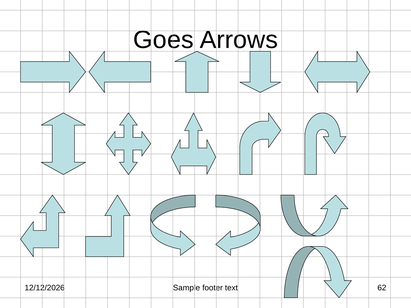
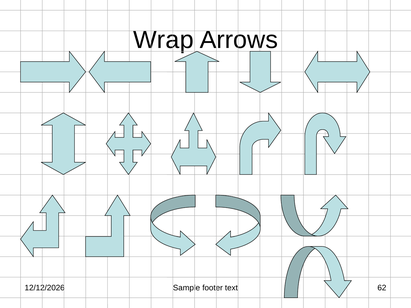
Goes: Goes -> Wrap (163, 40)
